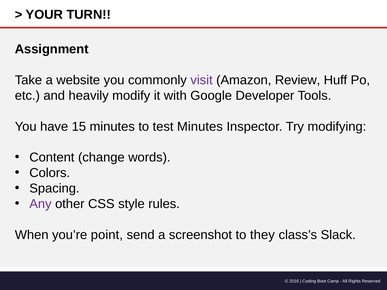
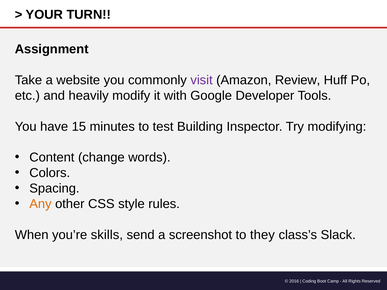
test Minutes: Minutes -> Building (200, 127)
Any colour: purple -> orange (40, 204)
point: point -> skills (107, 235)
